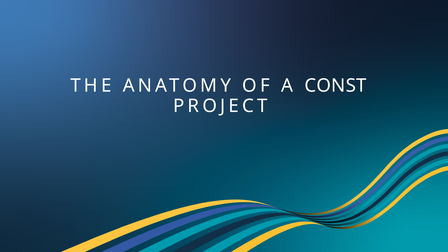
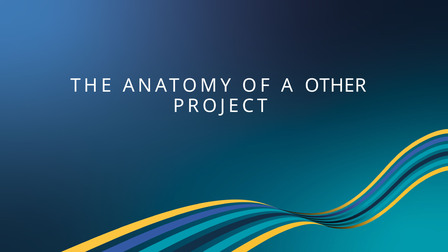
CONST: CONST -> OTHER (336, 86)
